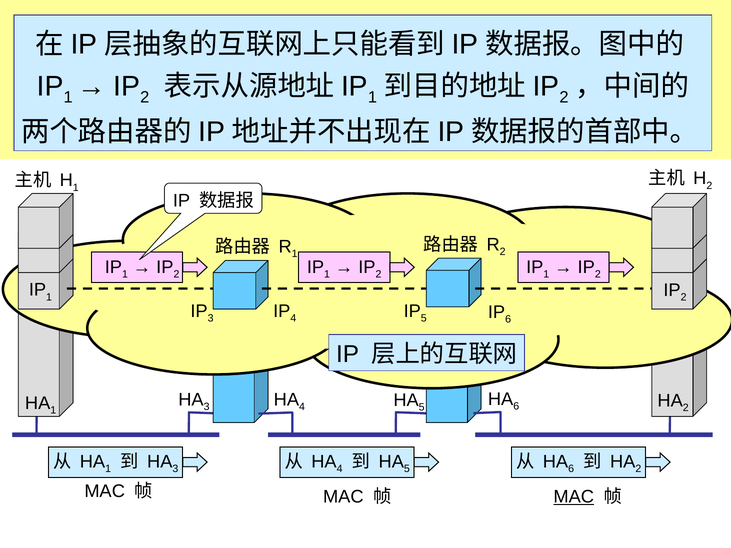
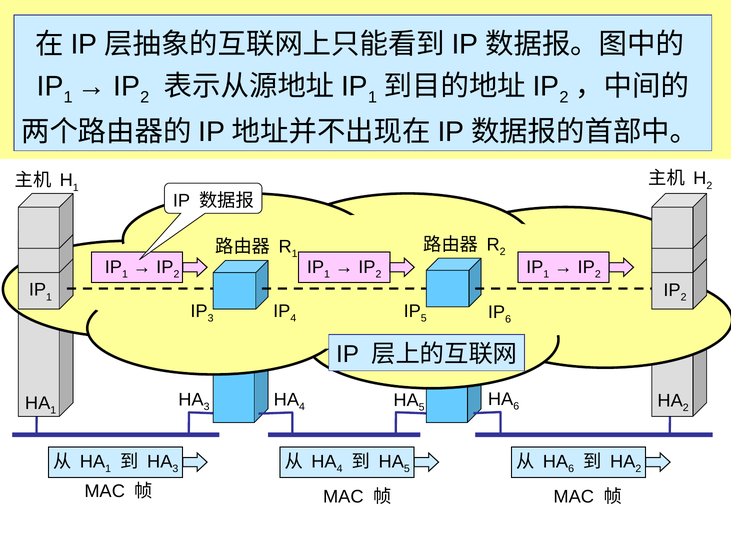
MAC underline: present -> none (574, 497)
